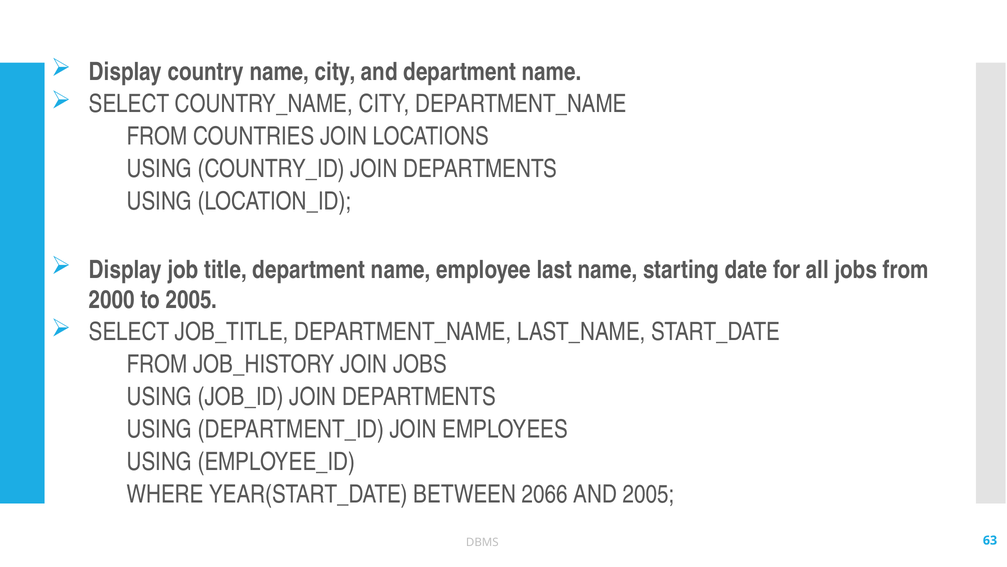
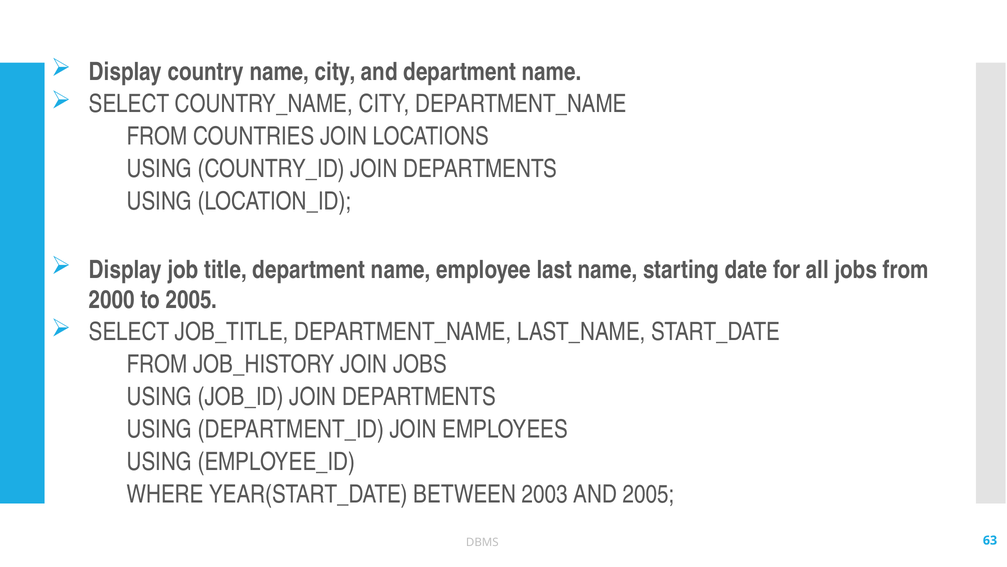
2066: 2066 -> 2003 (545, 494)
